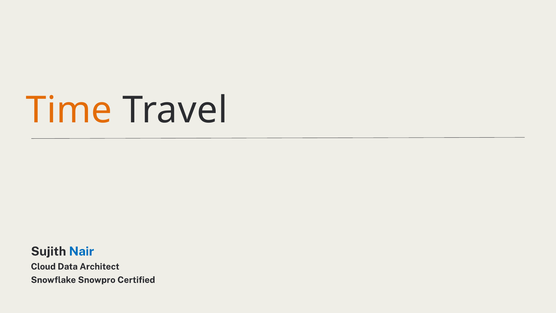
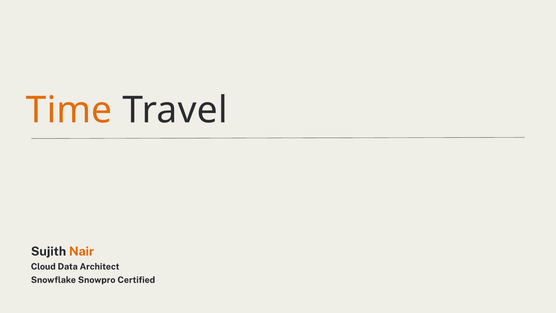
Nair colour: blue -> orange (81, 251)
